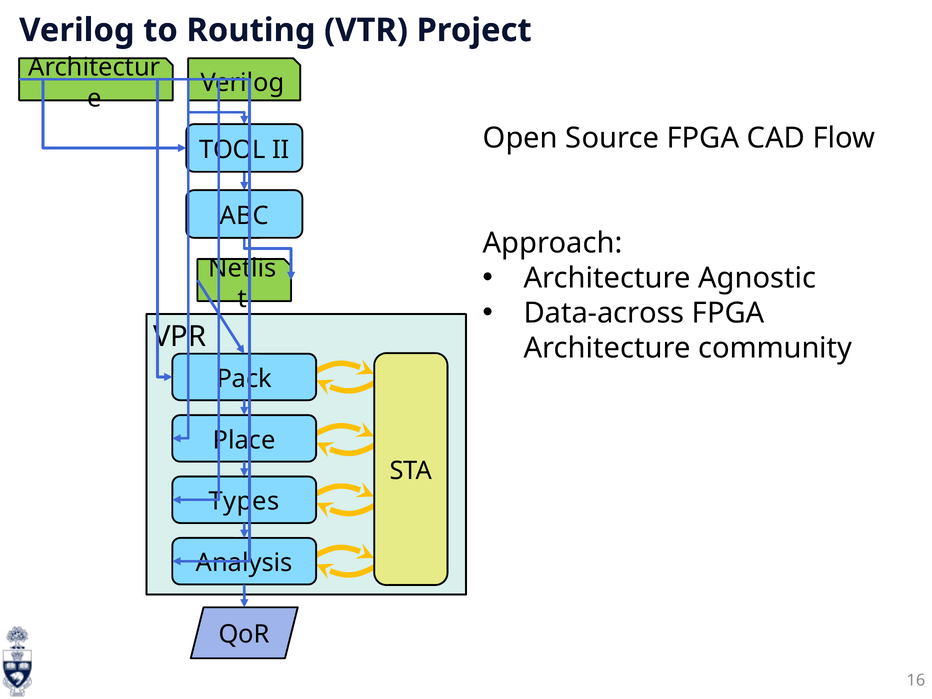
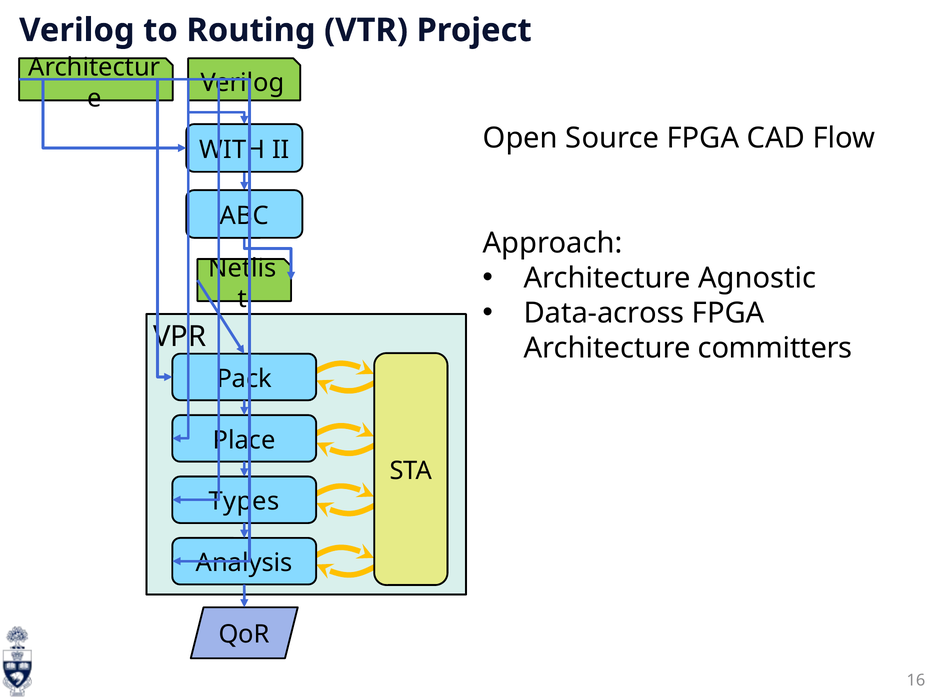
TOOL: TOOL -> WITH (232, 150)
community: community -> committers (775, 348)
